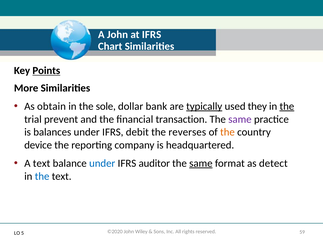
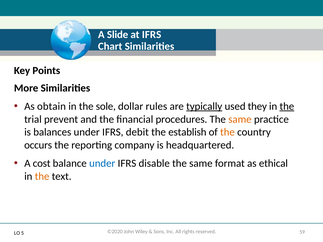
A John: John -> Slide (118, 35)
Points underline: present -> none (46, 71)
bank: bank -> rules (156, 106)
transaction: transaction -> procedures (181, 119)
same colour: purple -> orange (240, 119)
reverses: reverses -> establish (187, 132)
device: device -> occurs (38, 145)
A text: text -> cost (42, 163)
auditor: auditor -> disable (154, 163)
same underline: present -> none (201, 163)
detect: detect -> ethical (273, 163)
the colour: blue -> orange (42, 176)
